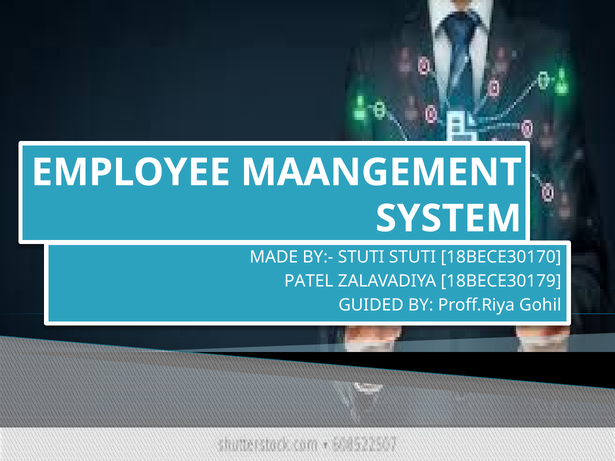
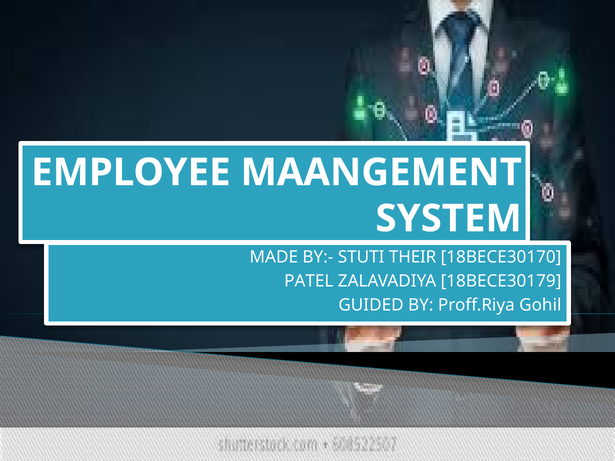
STUTI STUTI: STUTI -> THEIR (413, 257)
